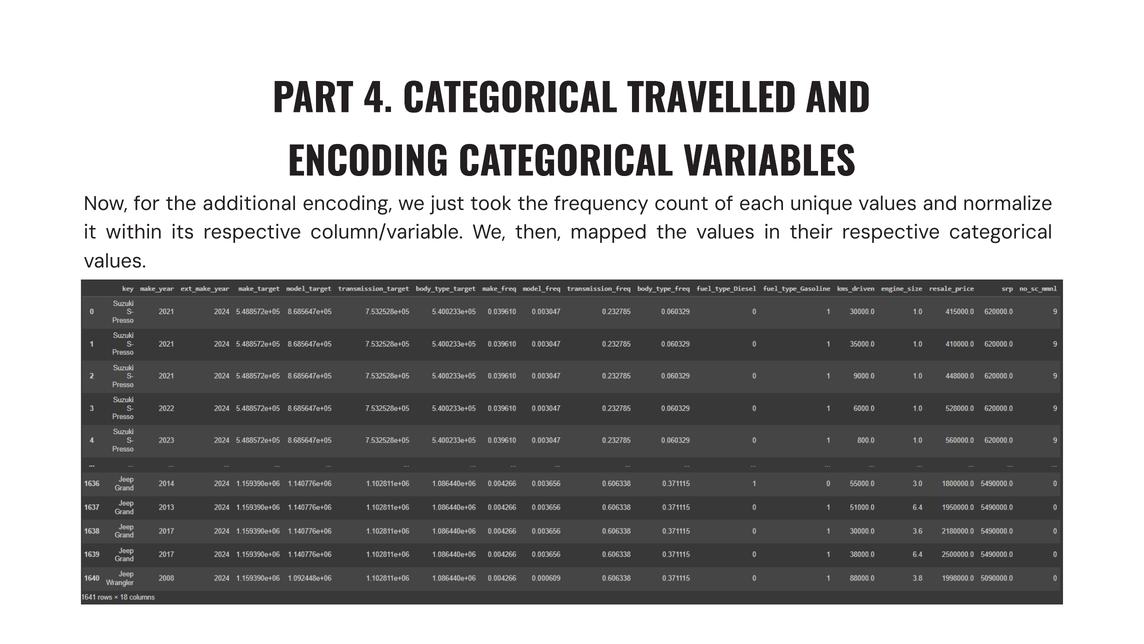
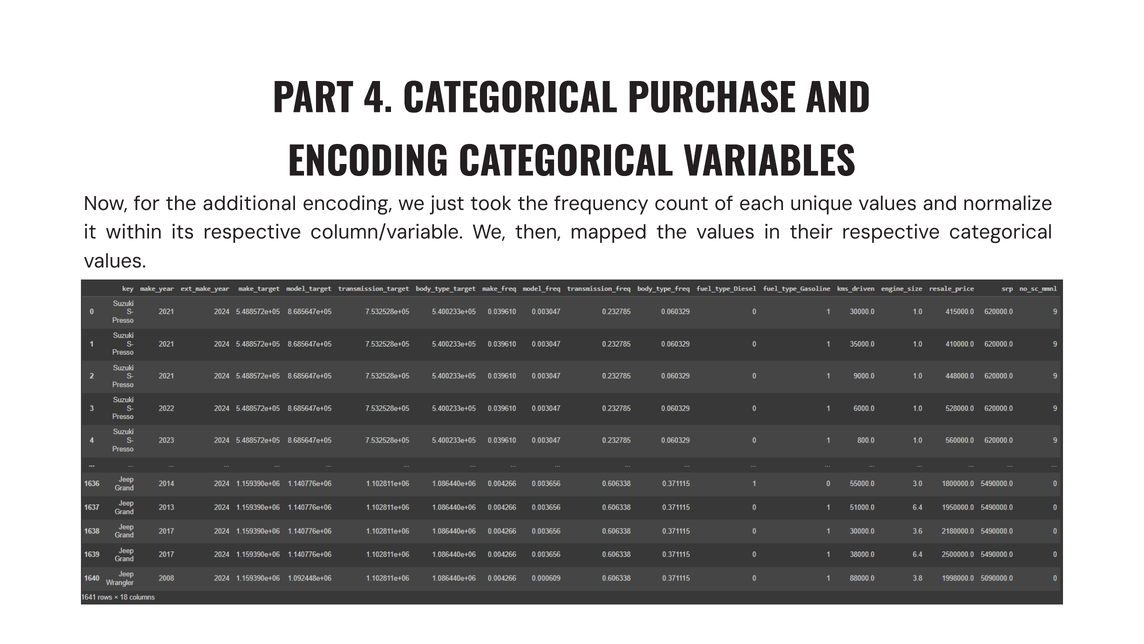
TRAVELLED: TRAVELLED -> PURCHASE (712, 99)
